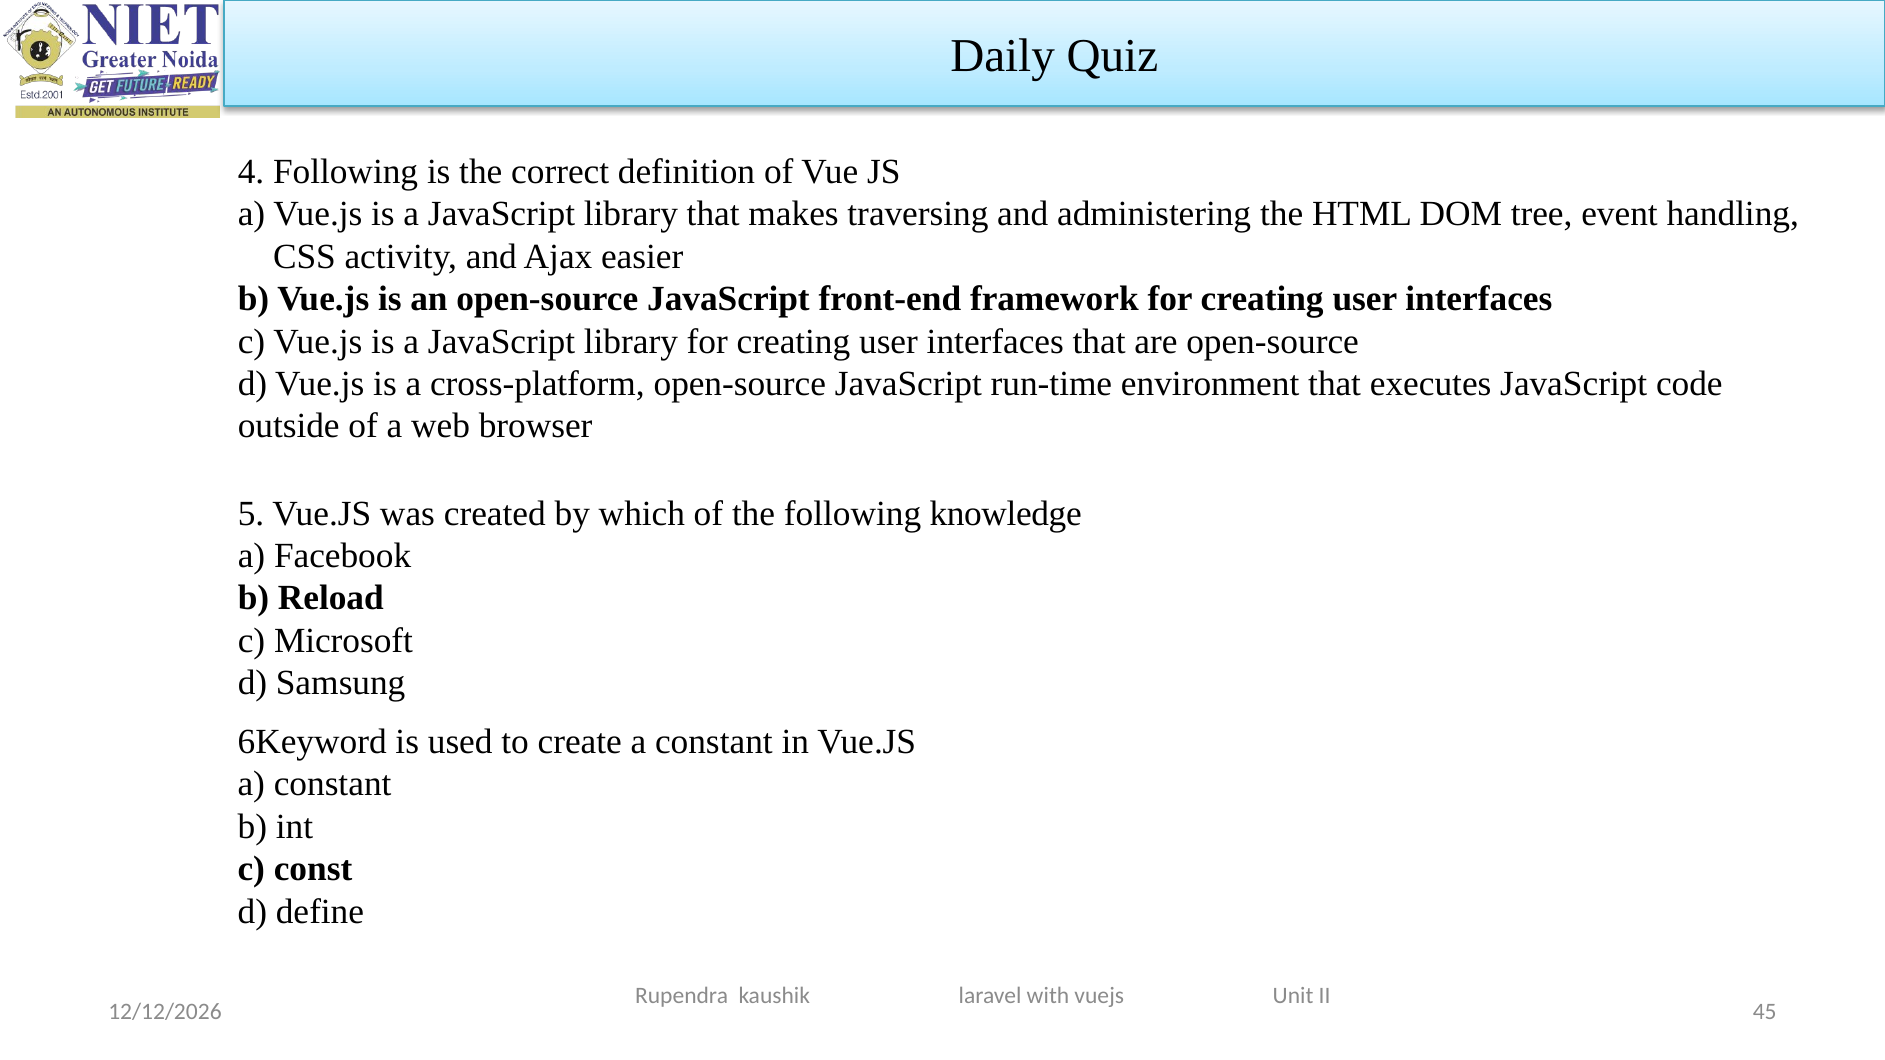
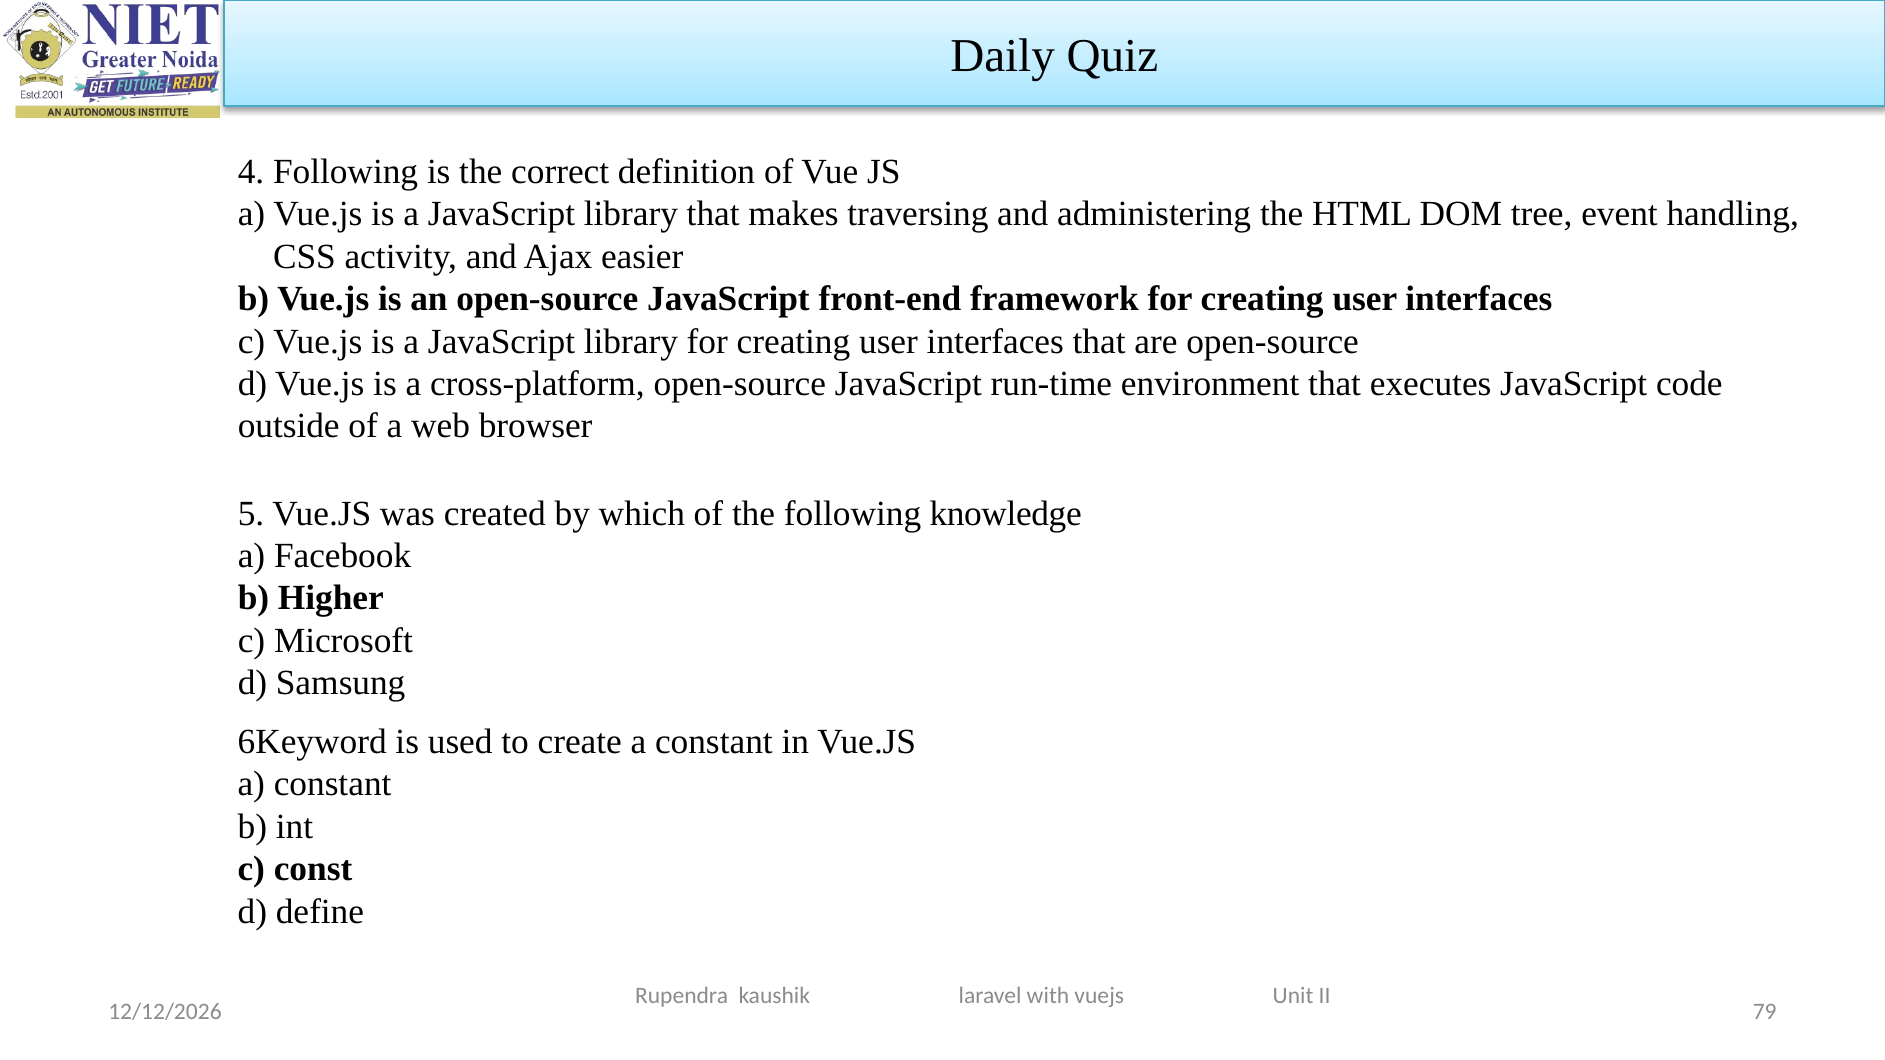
Reload: Reload -> Higher (331, 598)
45: 45 -> 79 (1765, 1012)
